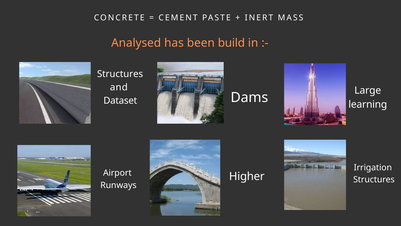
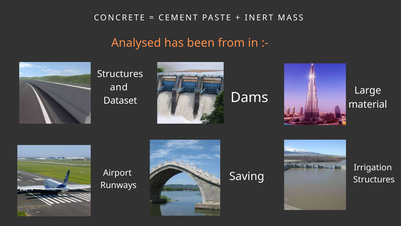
build: build -> from (231, 43)
learning: learning -> material (368, 104)
Higher: Higher -> Saving (247, 176)
